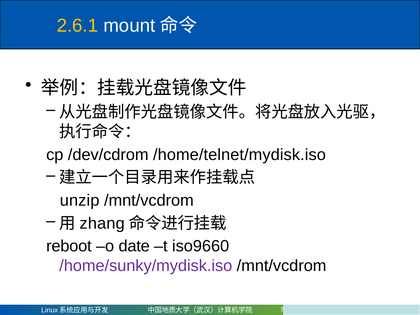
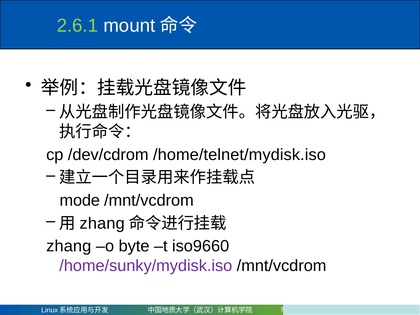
2.6.1 colour: yellow -> light green (77, 26)
unzip: unzip -> mode (80, 200)
reboot: reboot -> zhang (69, 246)
date: date -> byte (134, 246)
